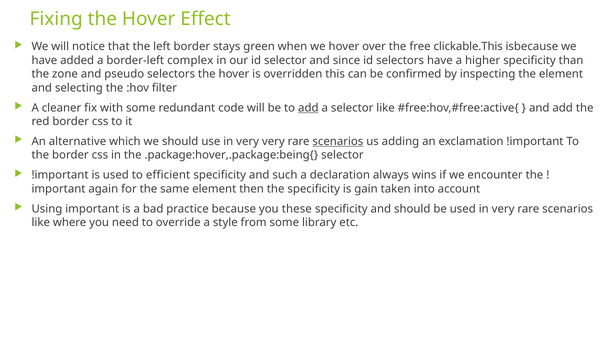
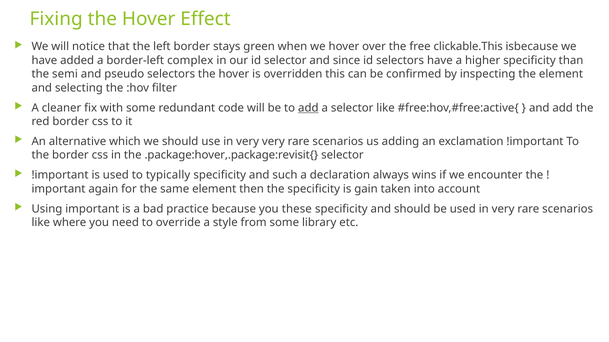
zone: zone -> semi (65, 74)
scenarios underline: present -> none (338, 142)
.package:hover,.package:being{: .package:hover,.package:being{ -> .package:hover,.package:revisit{ (231, 155)
efficient: efficient -> typically (168, 175)
